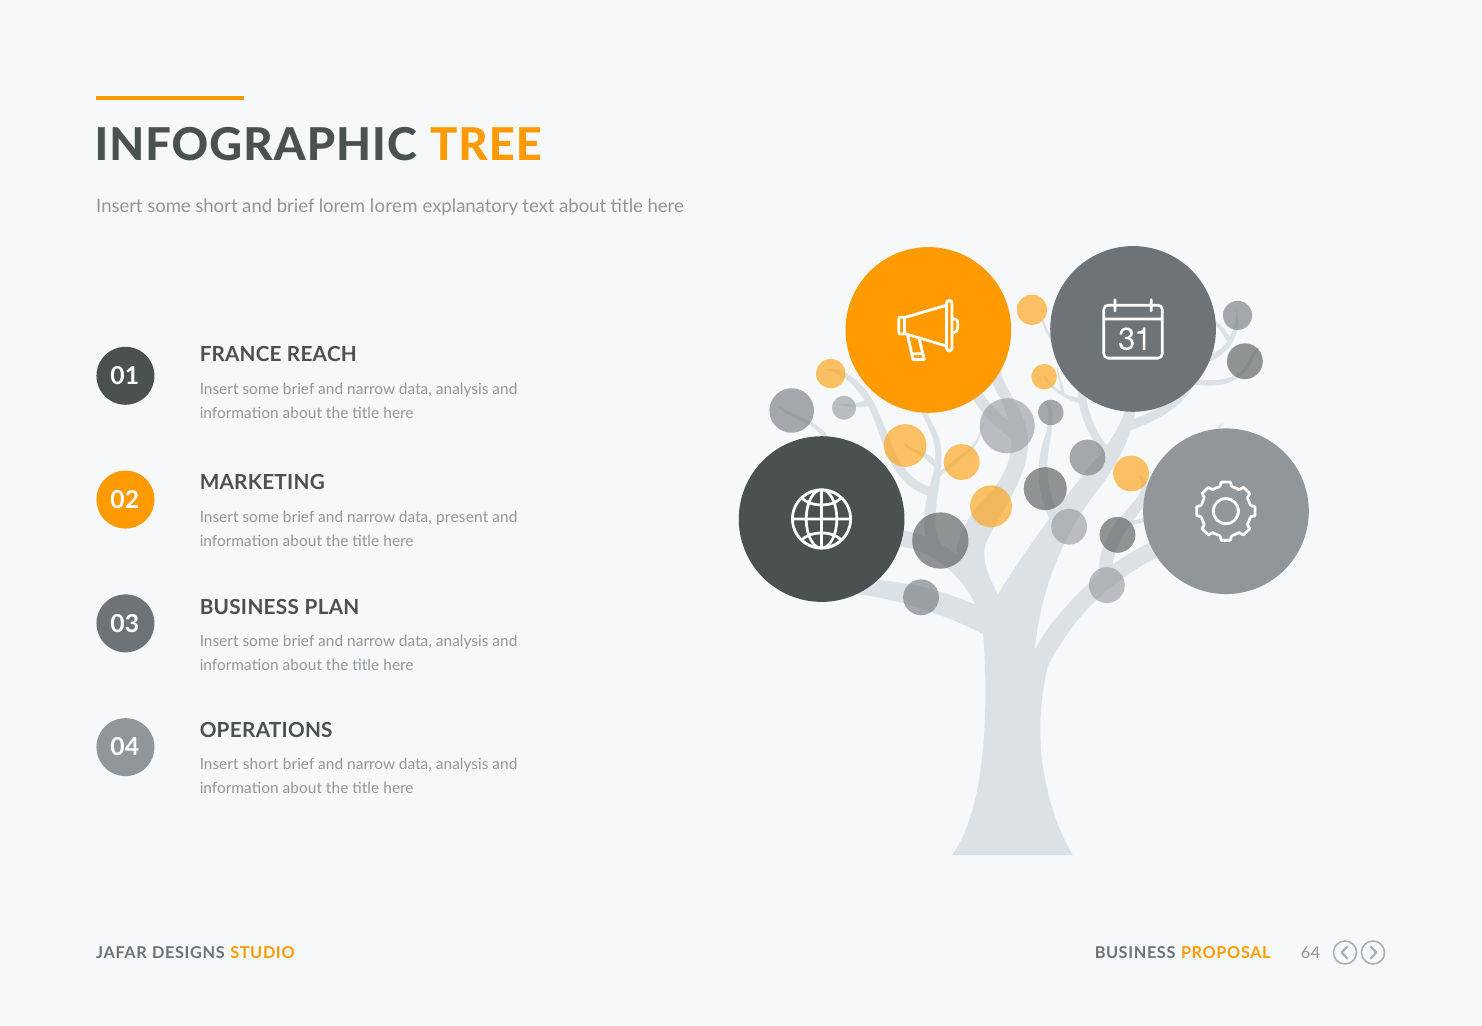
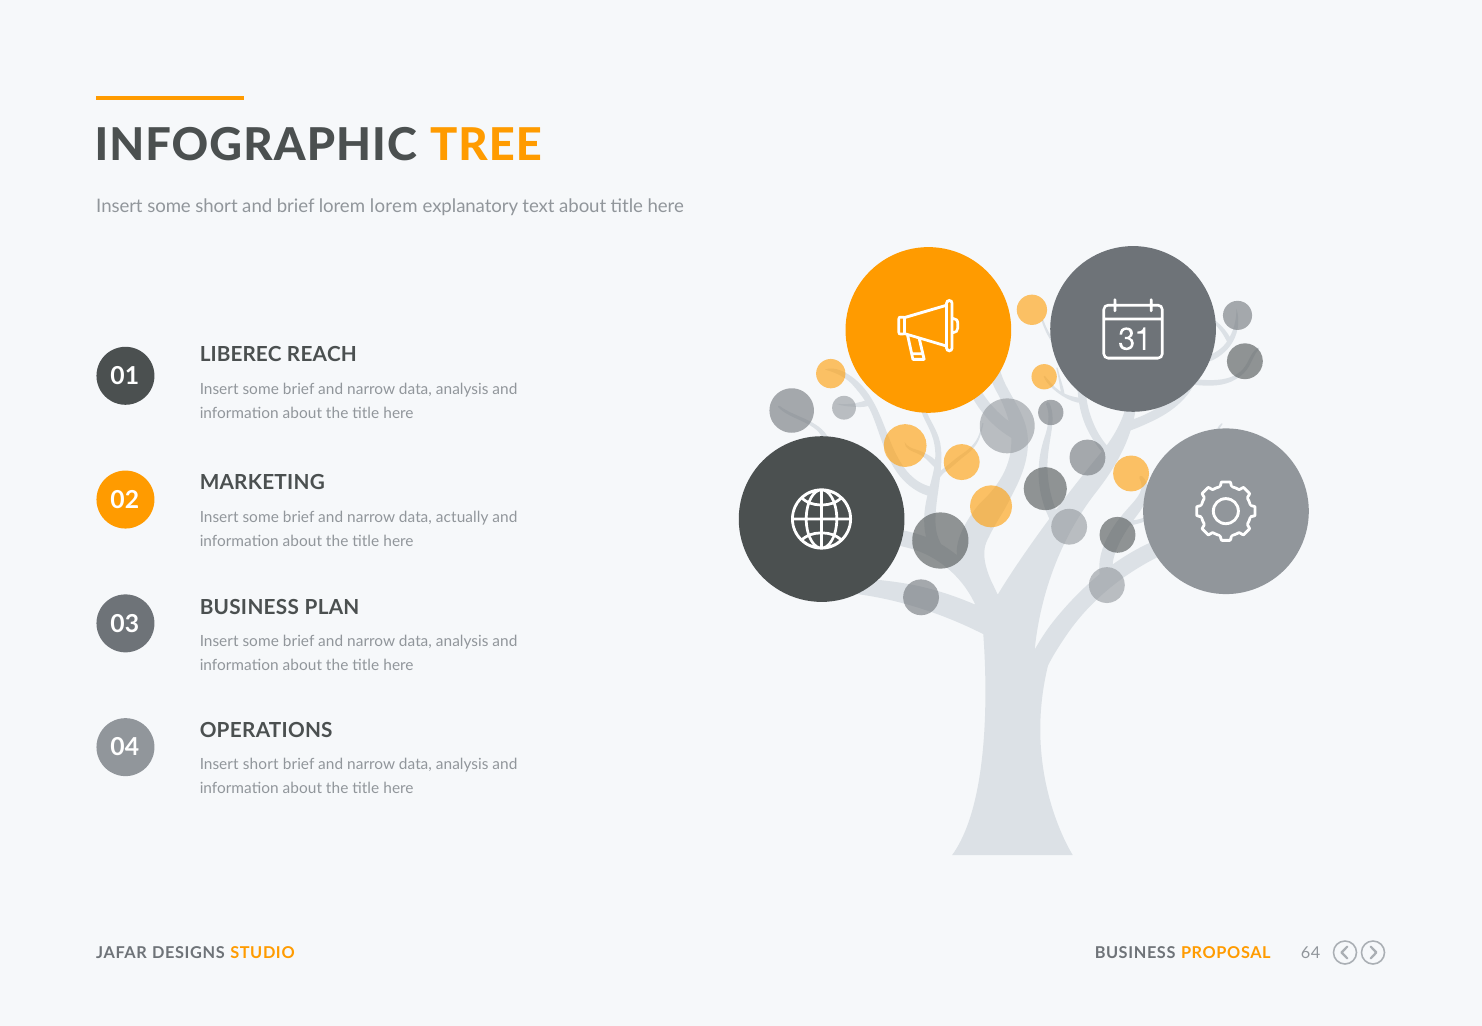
FRANCE: FRANCE -> LIBEREC (241, 355)
present: present -> actually (462, 517)
